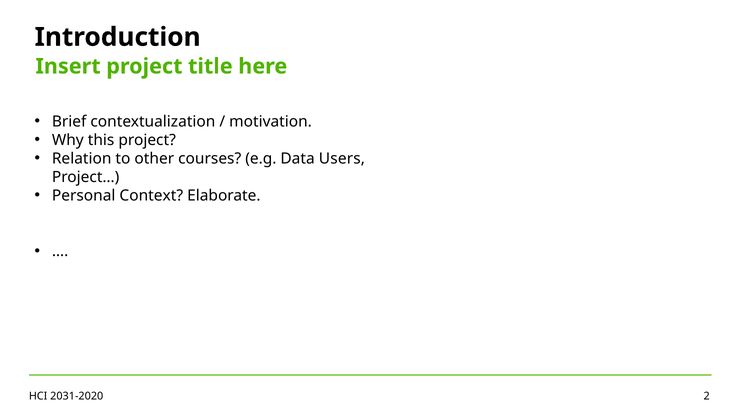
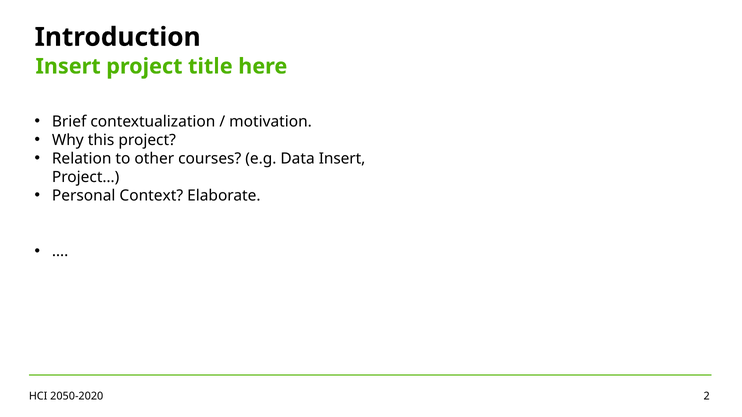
Data Users: Users -> Insert (342, 159)
2031-2020: 2031-2020 -> 2050-2020 (77, 396)
